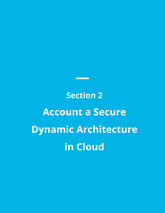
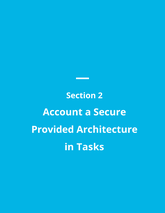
Dynamic: Dynamic -> Provided (53, 130)
Cloud: Cloud -> Tasks (90, 147)
